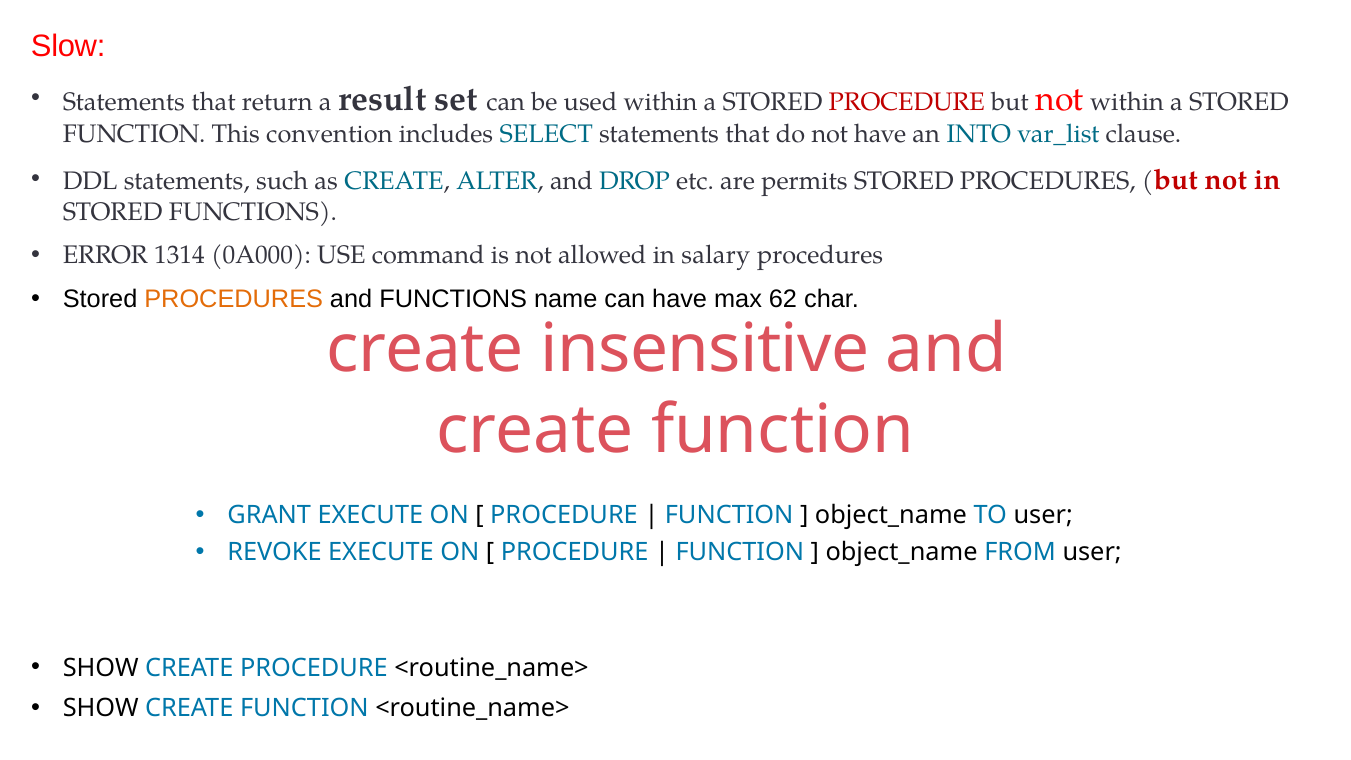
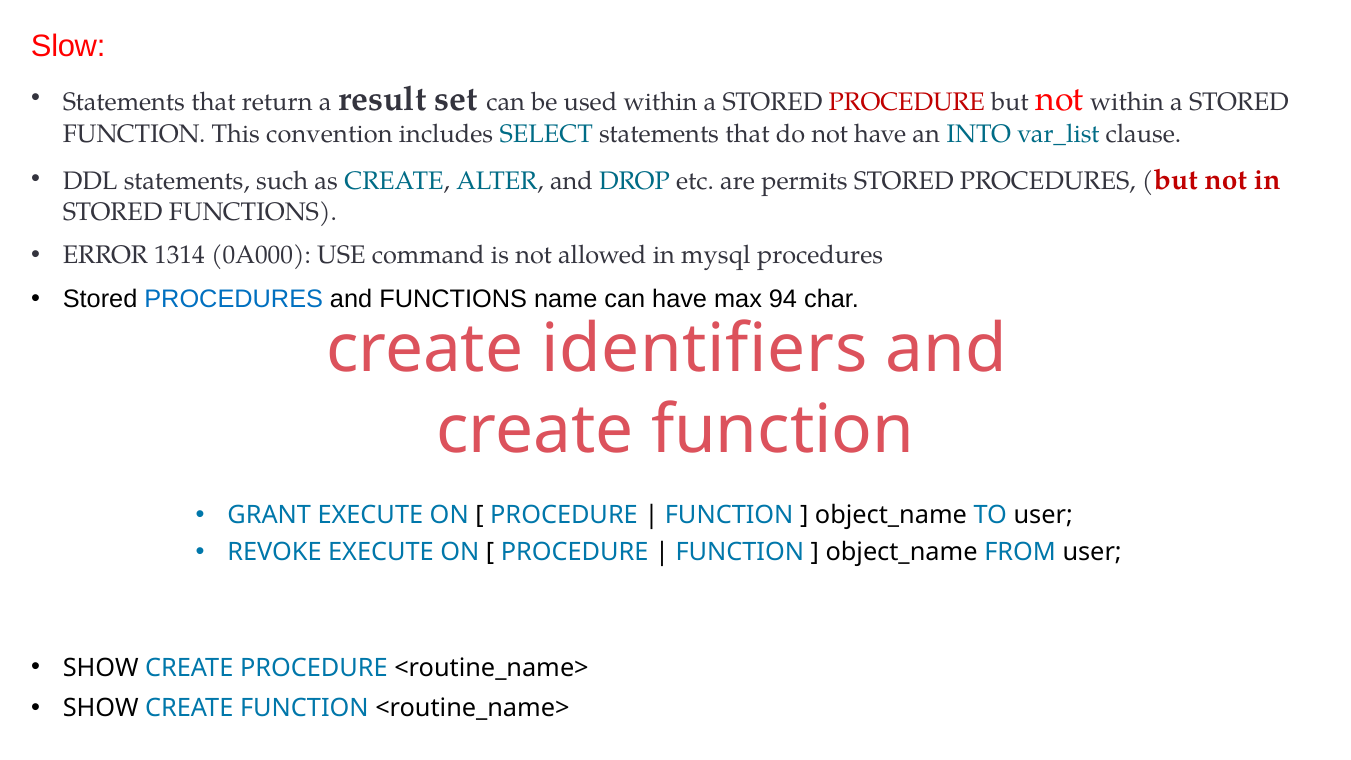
salary: salary -> mysql (716, 256)
PROCEDURES colour: orange -> blue (234, 299)
62: 62 -> 94 (783, 299)
insensitive: insensitive -> identifiers (704, 349)
